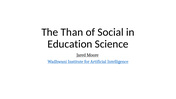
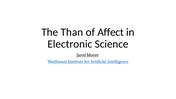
Social: Social -> Affect (111, 32)
Education: Education -> Electronic (70, 44)
